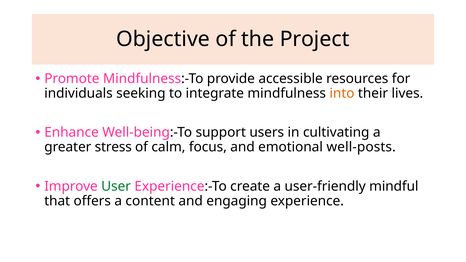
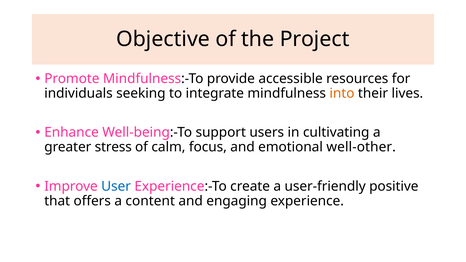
well-posts: well-posts -> well-other (361, 147)
User colour: green -> blue (116, 186)
mindful: mindful -> positive (394, 186)
